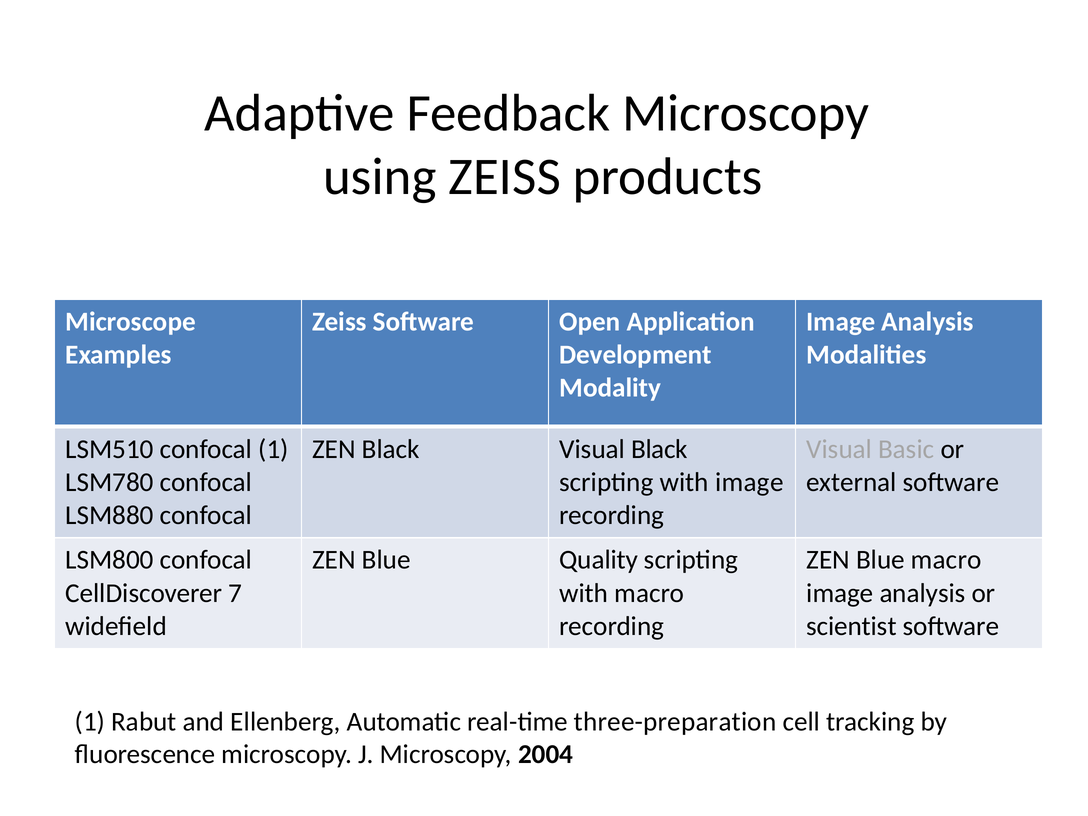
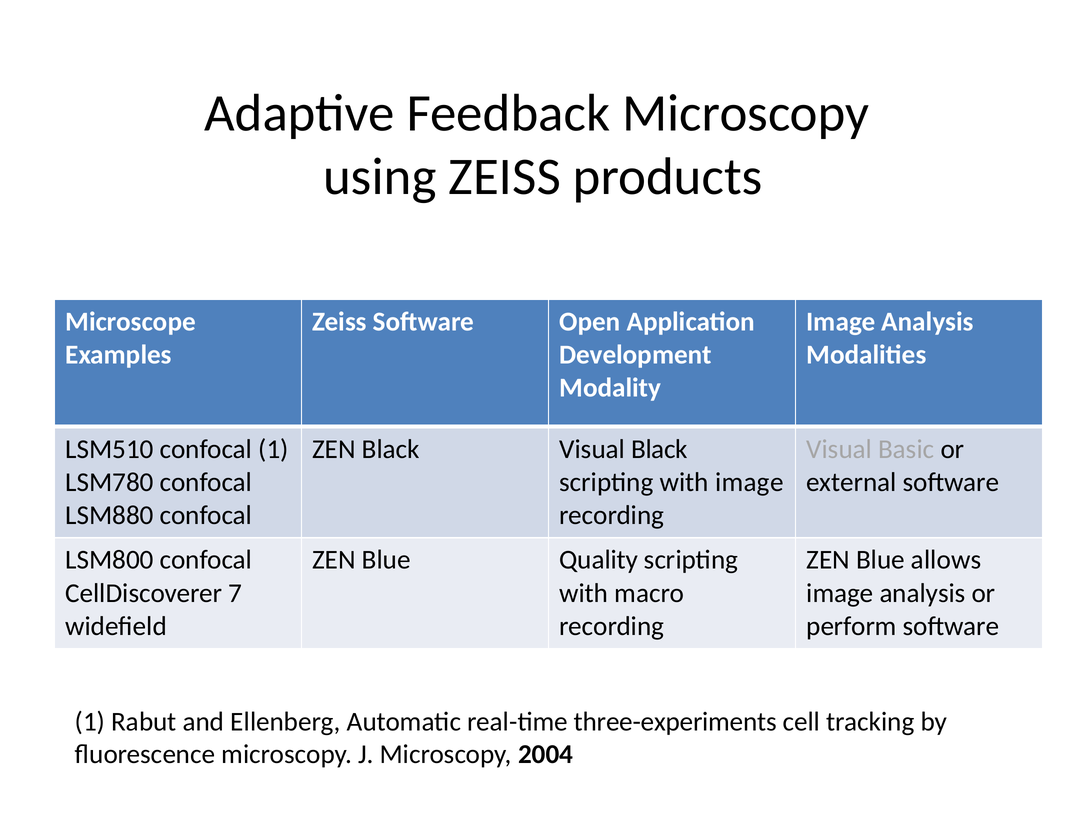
Blue macro: macro -> allows (946, 560)
scientist: scientist -> perform (851, 626)
three-preparation: three-preparation -> three-experiments (675, 722)
